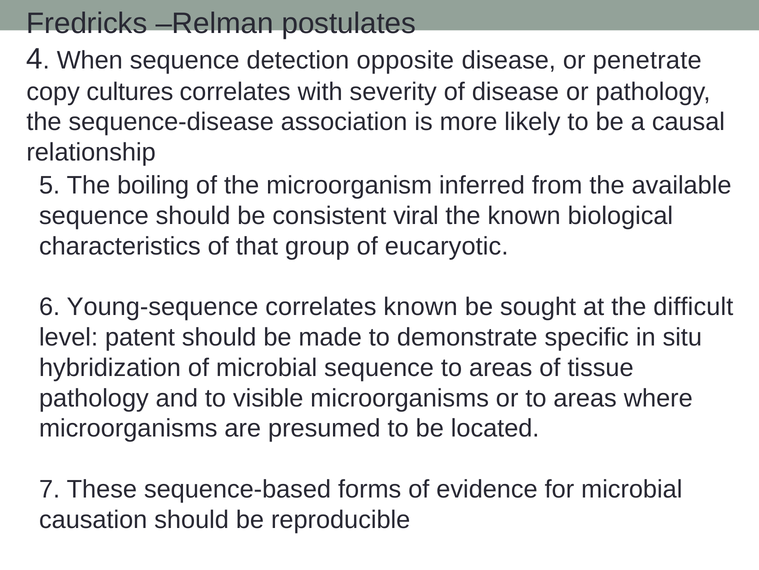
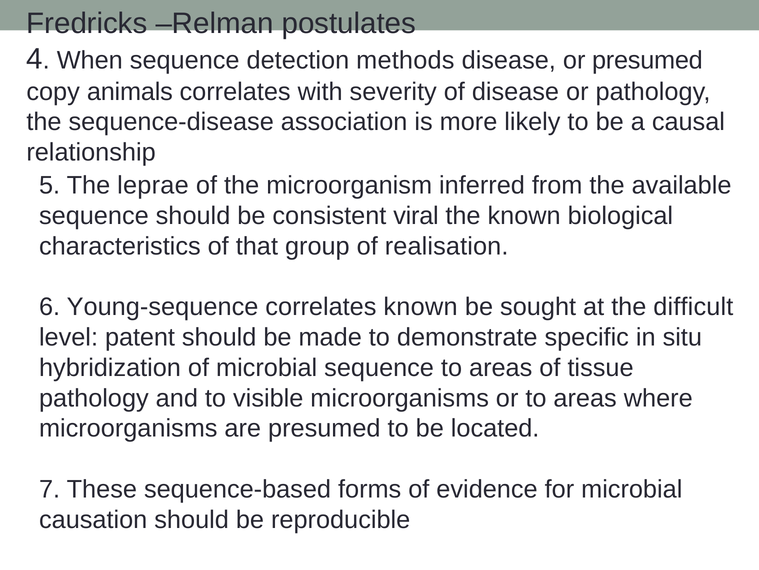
opposite: opposite -> methods (405, 60)
or penetrate: penetrate -> presumed (647, 60)
cultures: cultures -> animals (130, 92)
boiling: boiling -> leprae (153, 185)
eucaryotic: eucaryotic -> realisation (447, 246)
